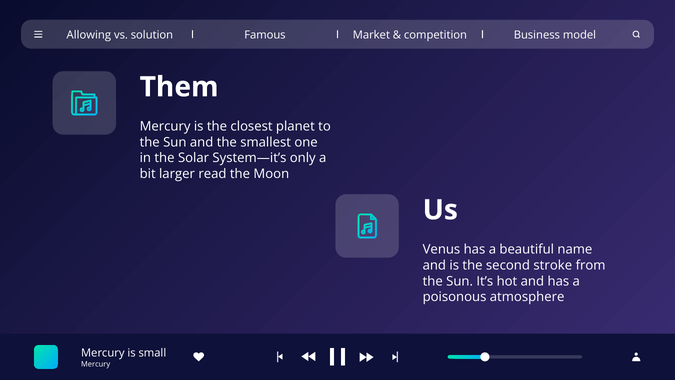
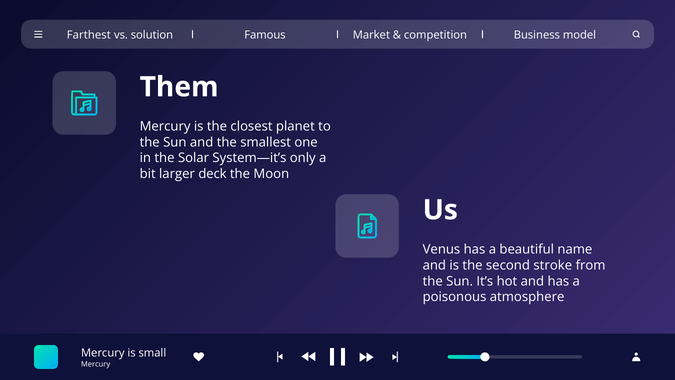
Allowing: Allowing -> Farthest (89, 35)
read: read -> deck (213, 174)
